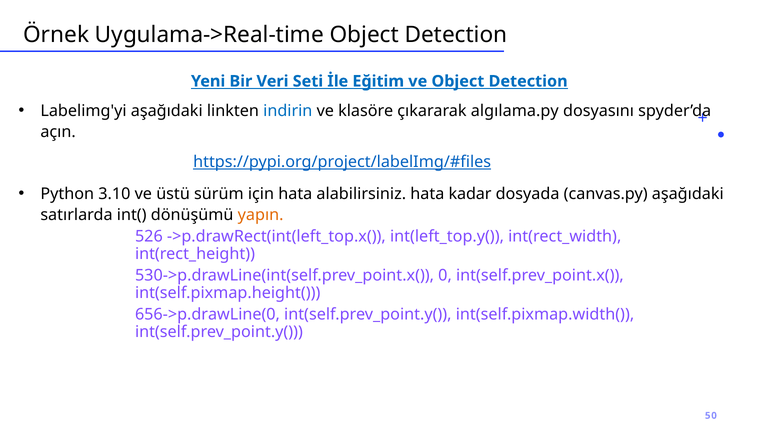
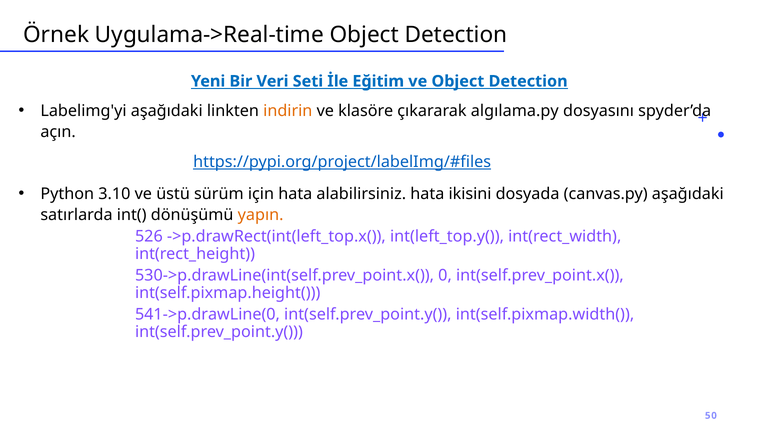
indirin colour: blue -> orange (288, 111)
kadar: kadar -> ikisini (470, 194)
656->p.drawLine(0: 656->p.drawLine(0 -> 541->p.drawLine(0 (207, 315)
